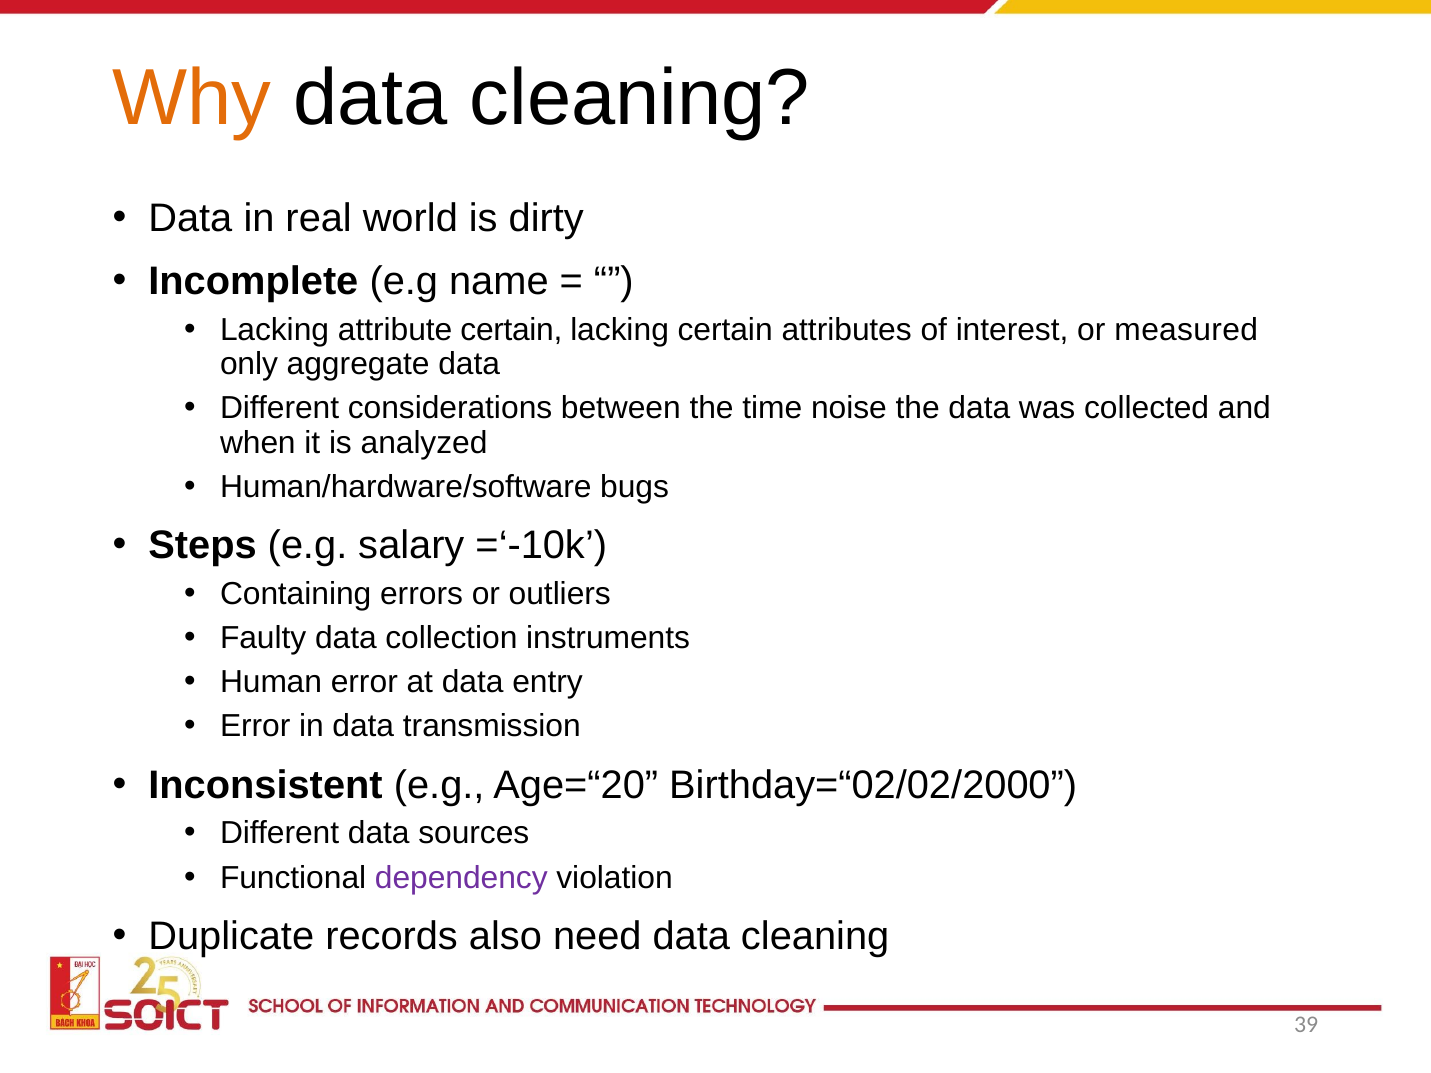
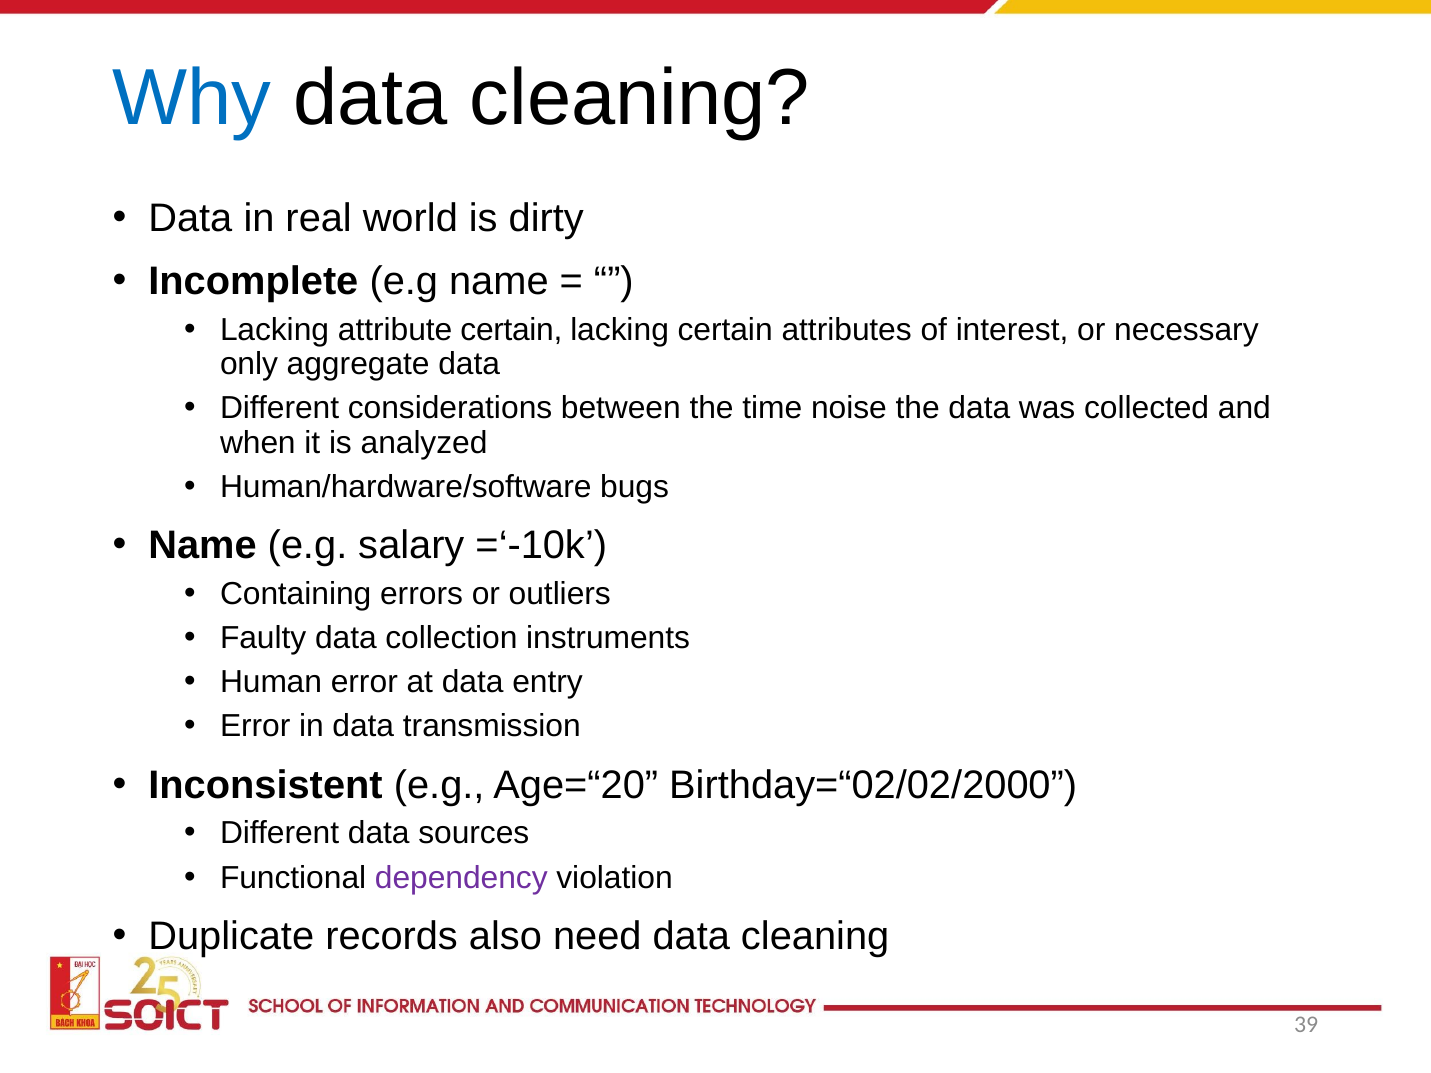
Why colour: orange -> blue (192, 98)
measured: measured -> necessary (1186, 330)
Steps: Steps -> Name (203, 545)
